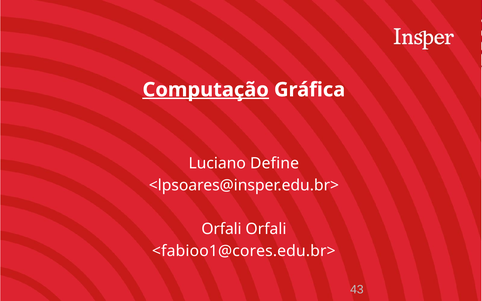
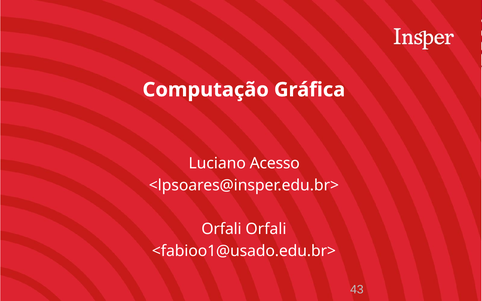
Computação underline: present -> none (206, 90)
Define: Define -> Acesso (275, 163)
<fabioo1@cores.edu.br>: <fabioo1@cores.edu.br> -> <fabioo1@usado.edu.br> (244, 251)
